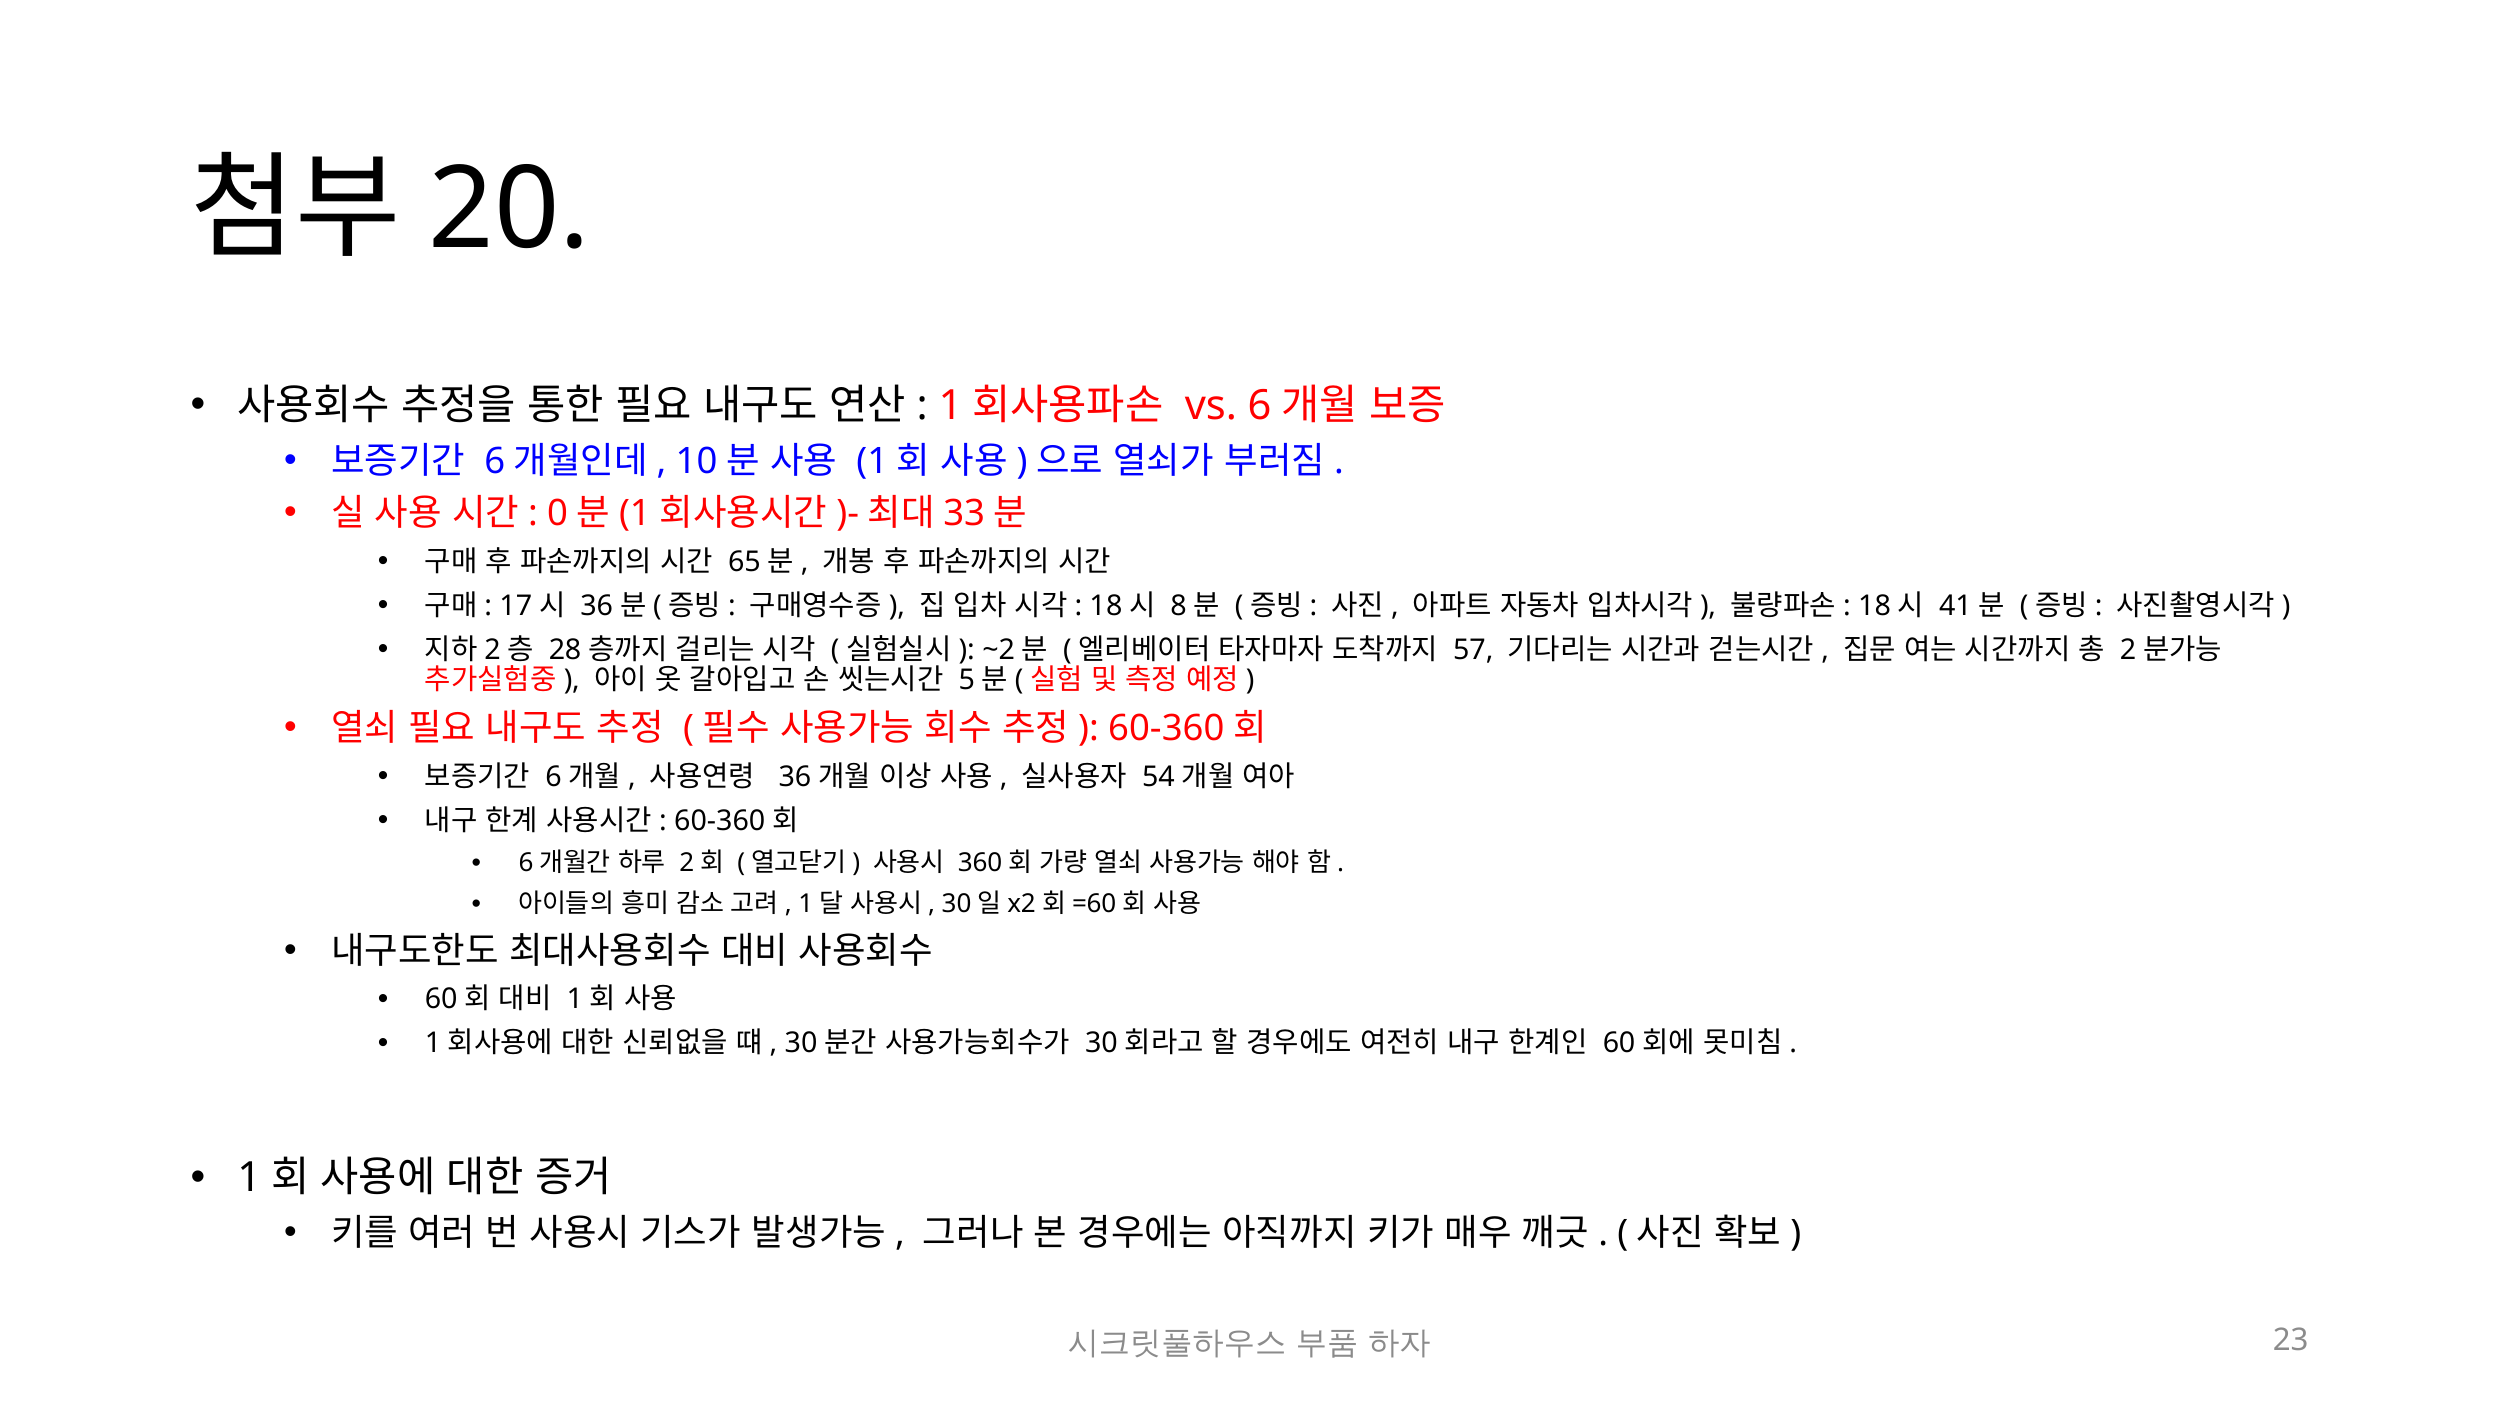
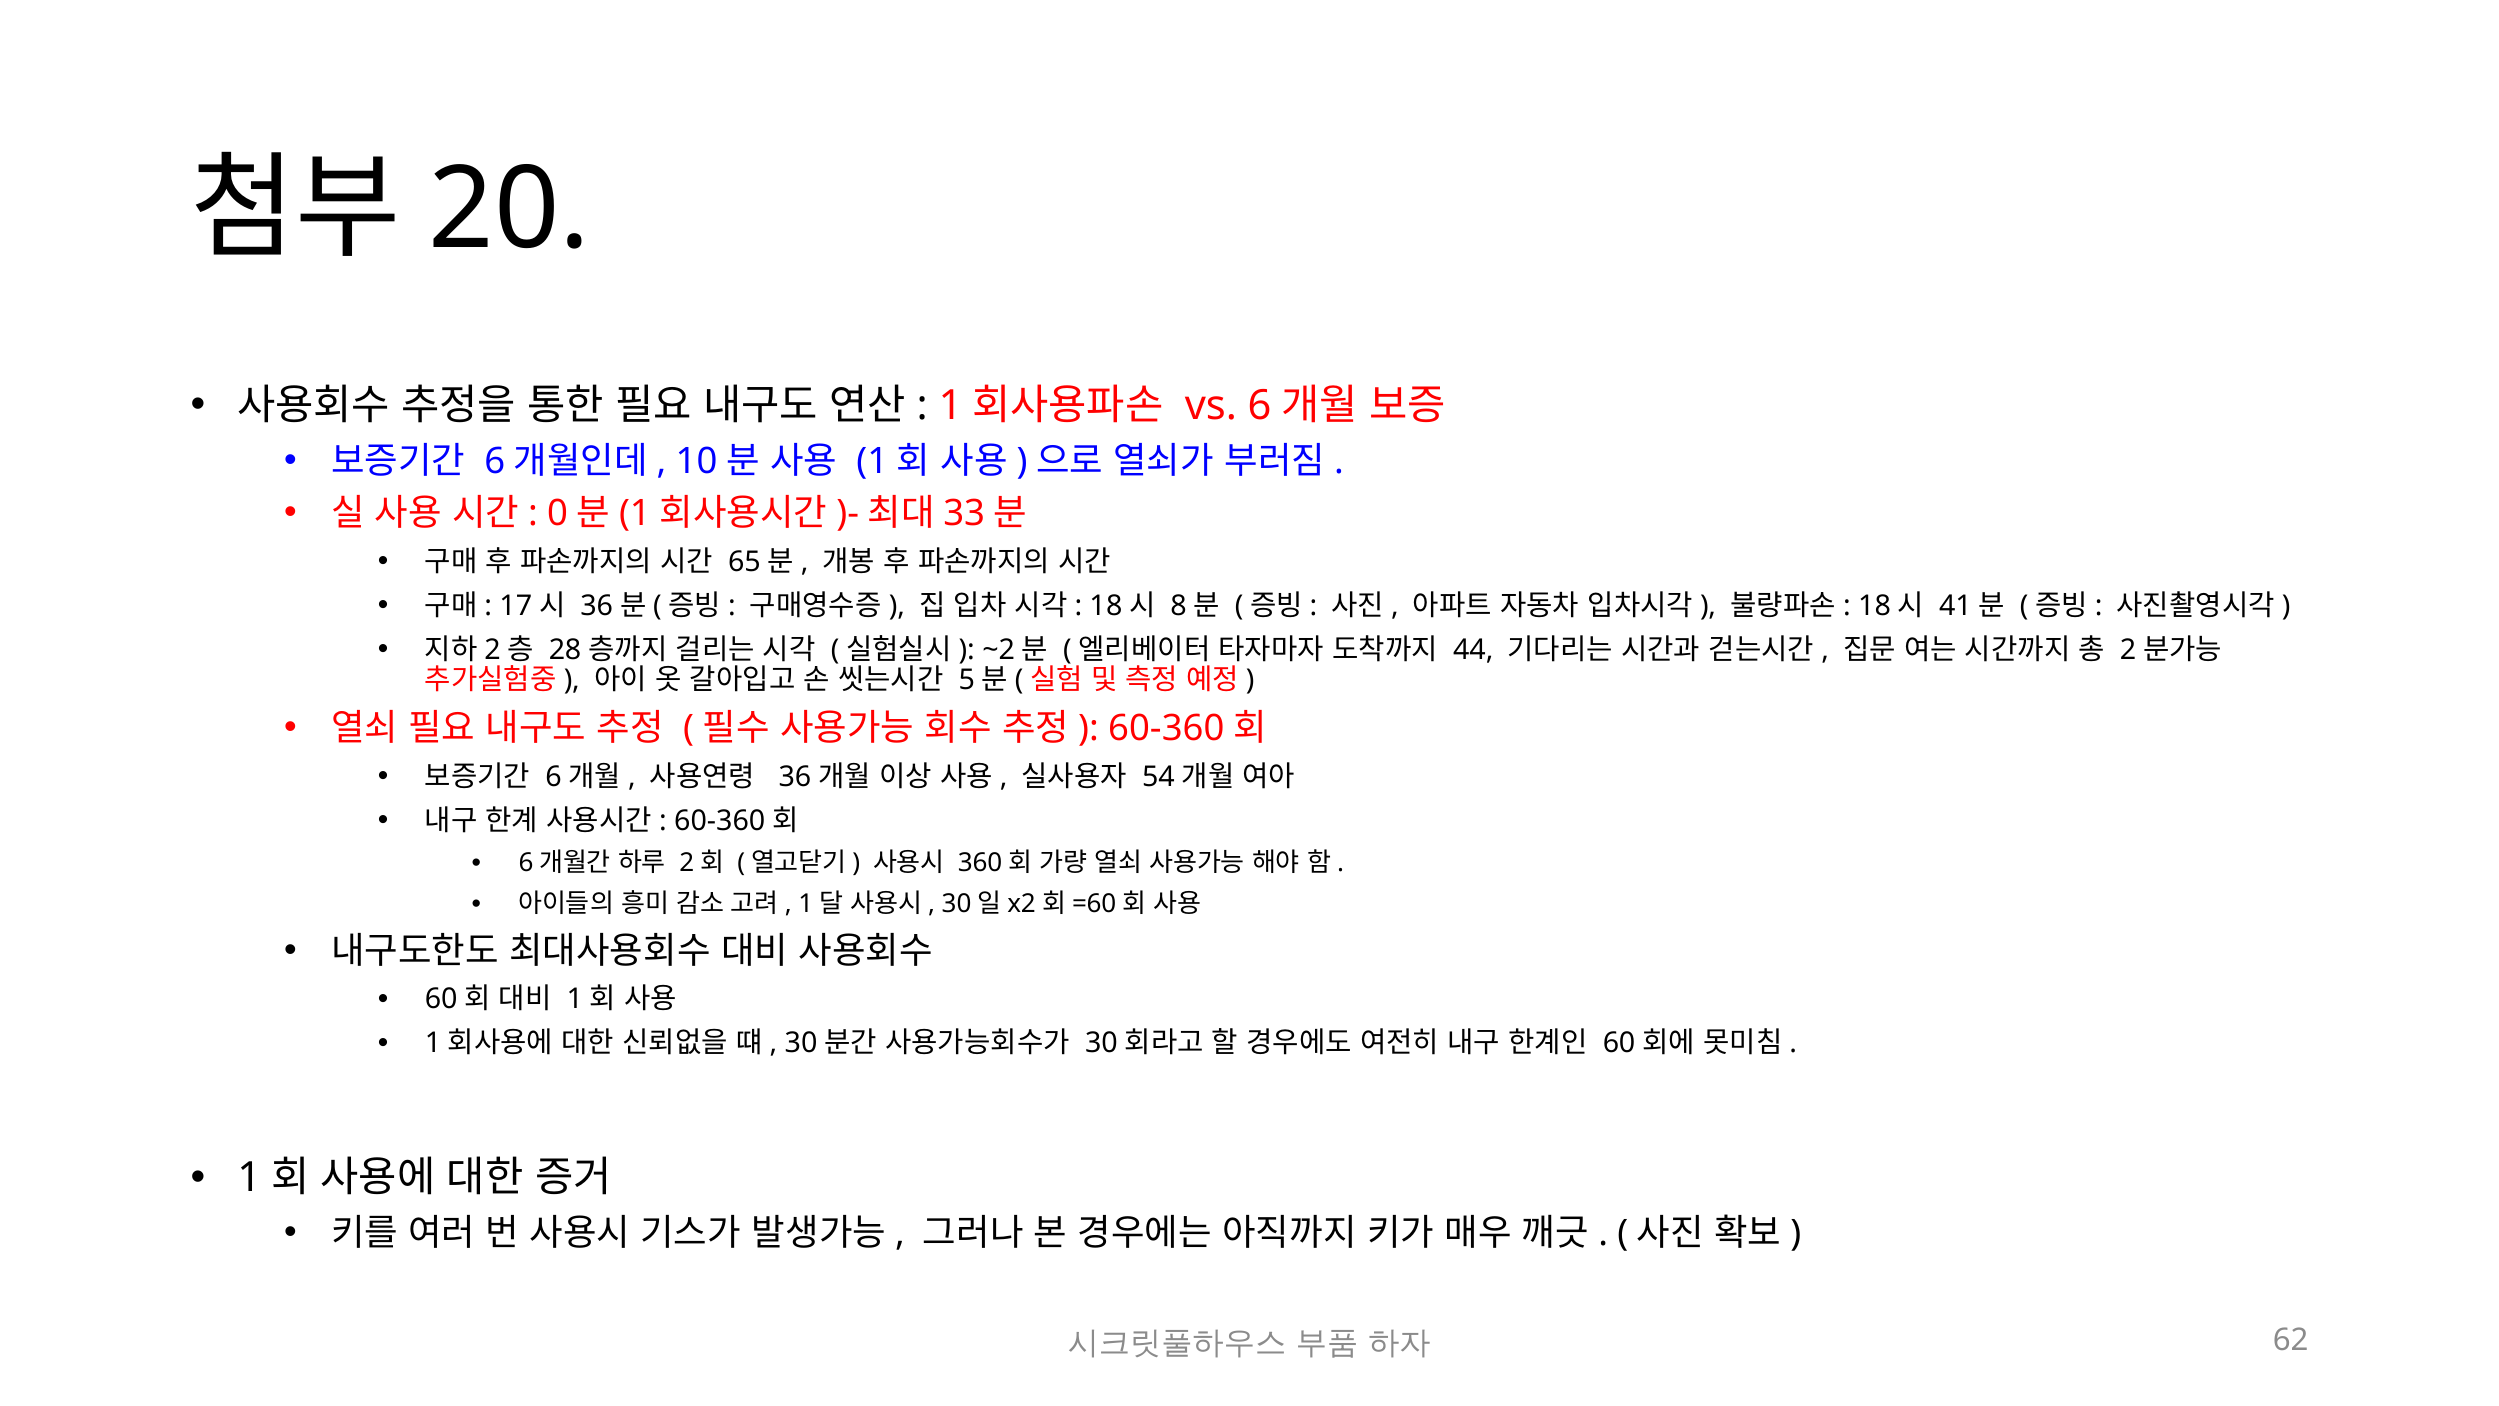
57: 57 -> 44 (1473, 649)
23: 23 -> 62 (2291, 1340)
